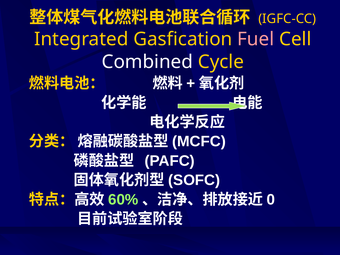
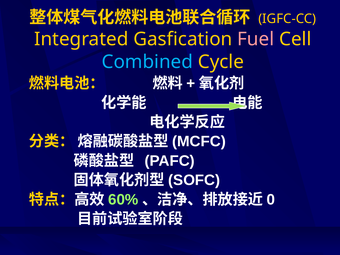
Combined colour: white -> light blue (147, 62)
